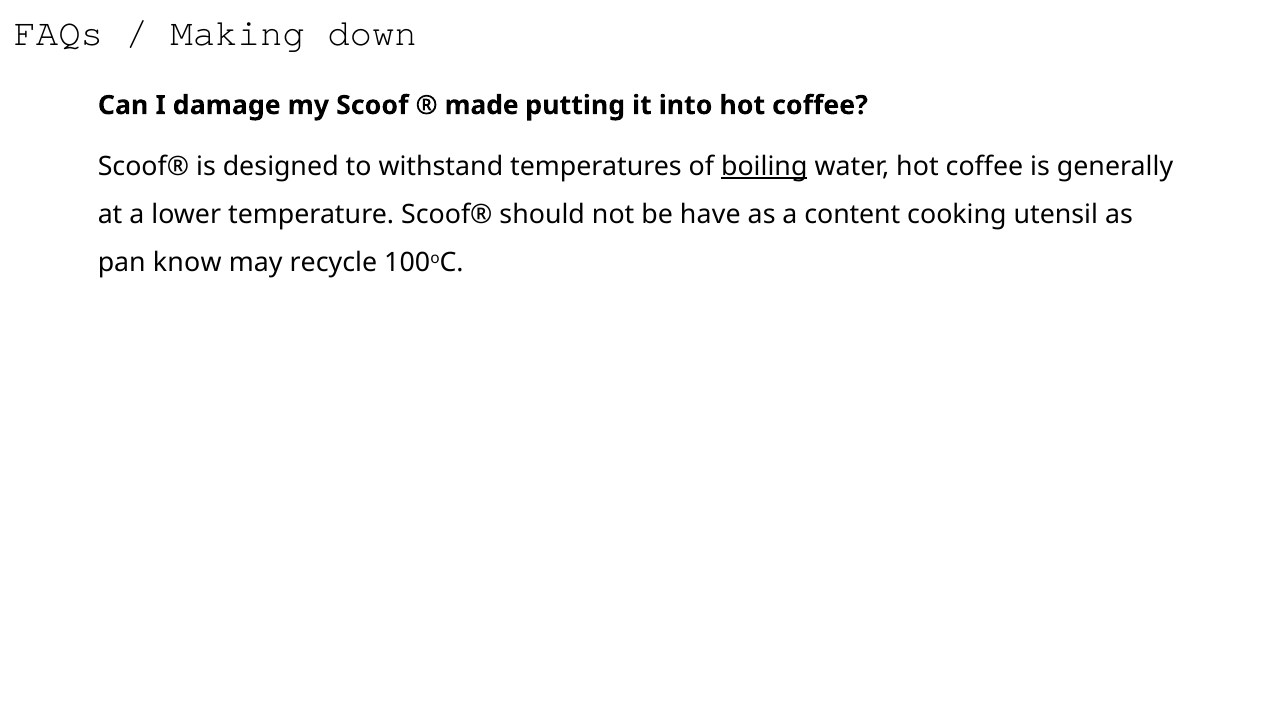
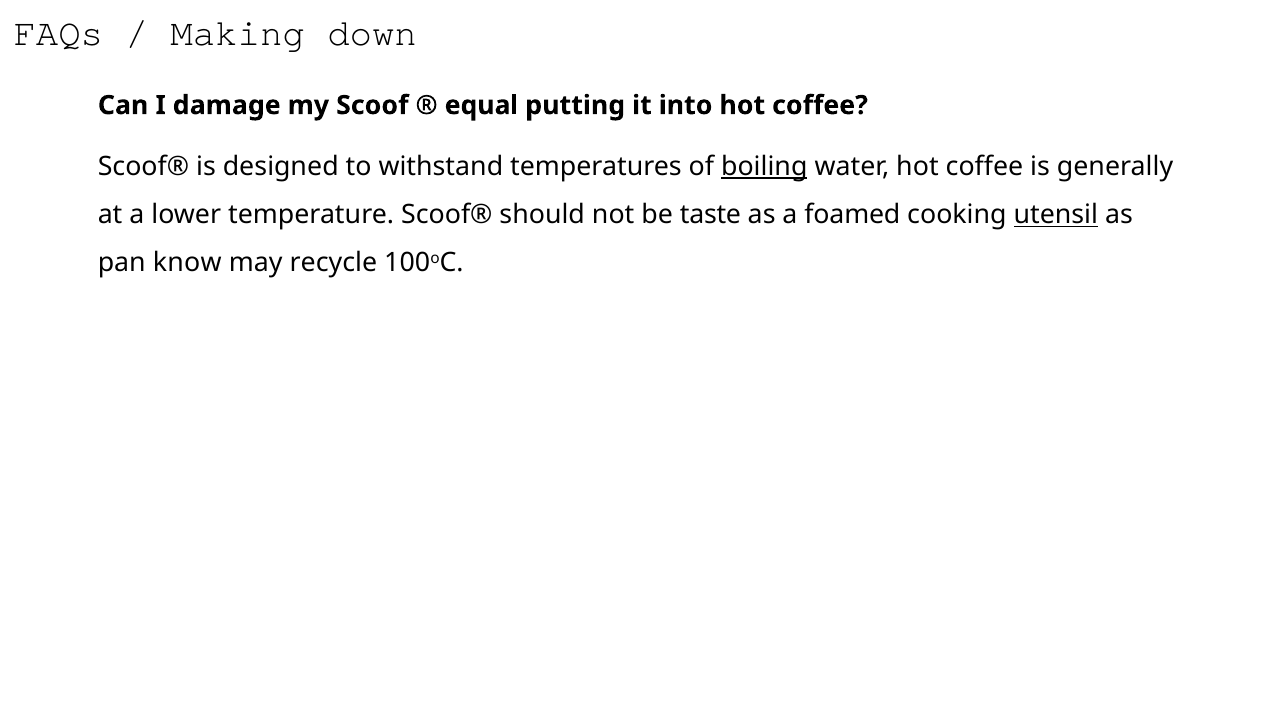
made: made -> equal (482, 105)
have: have -> taste (710, 215)
content: content -> foamed (852, 215)
utensil underline: none -> present (1056, 215)
